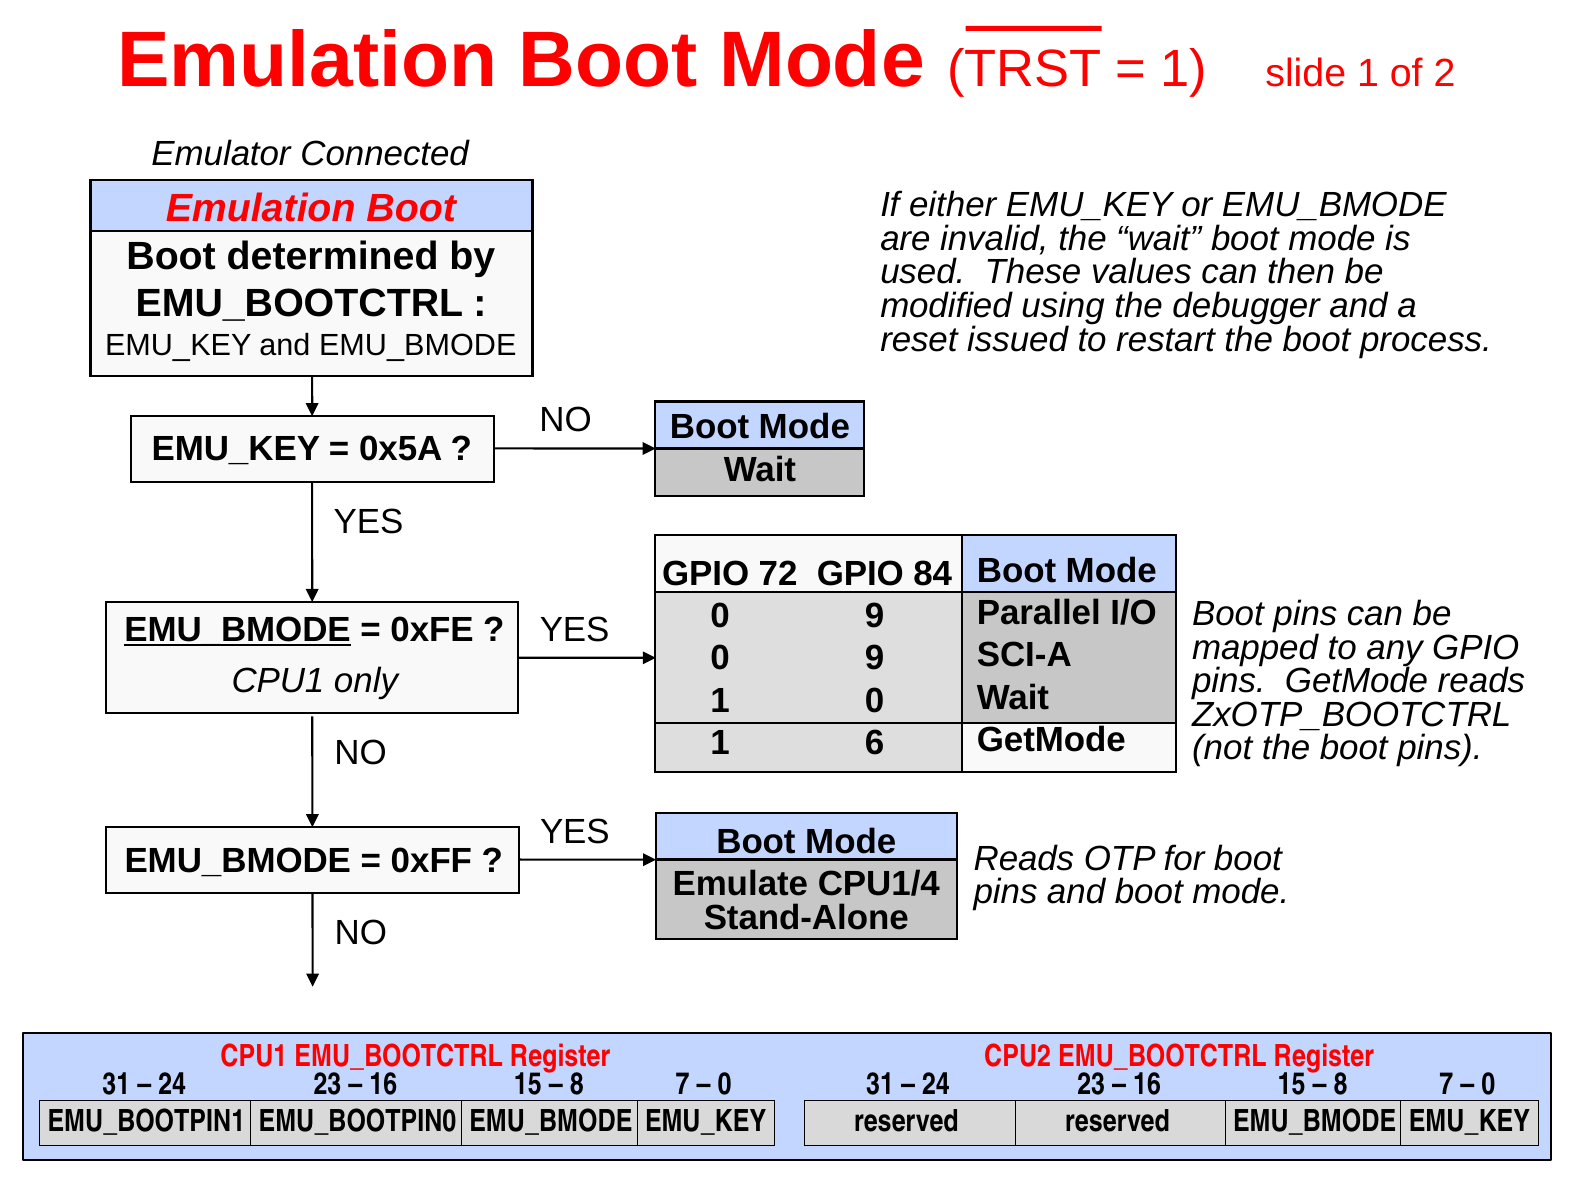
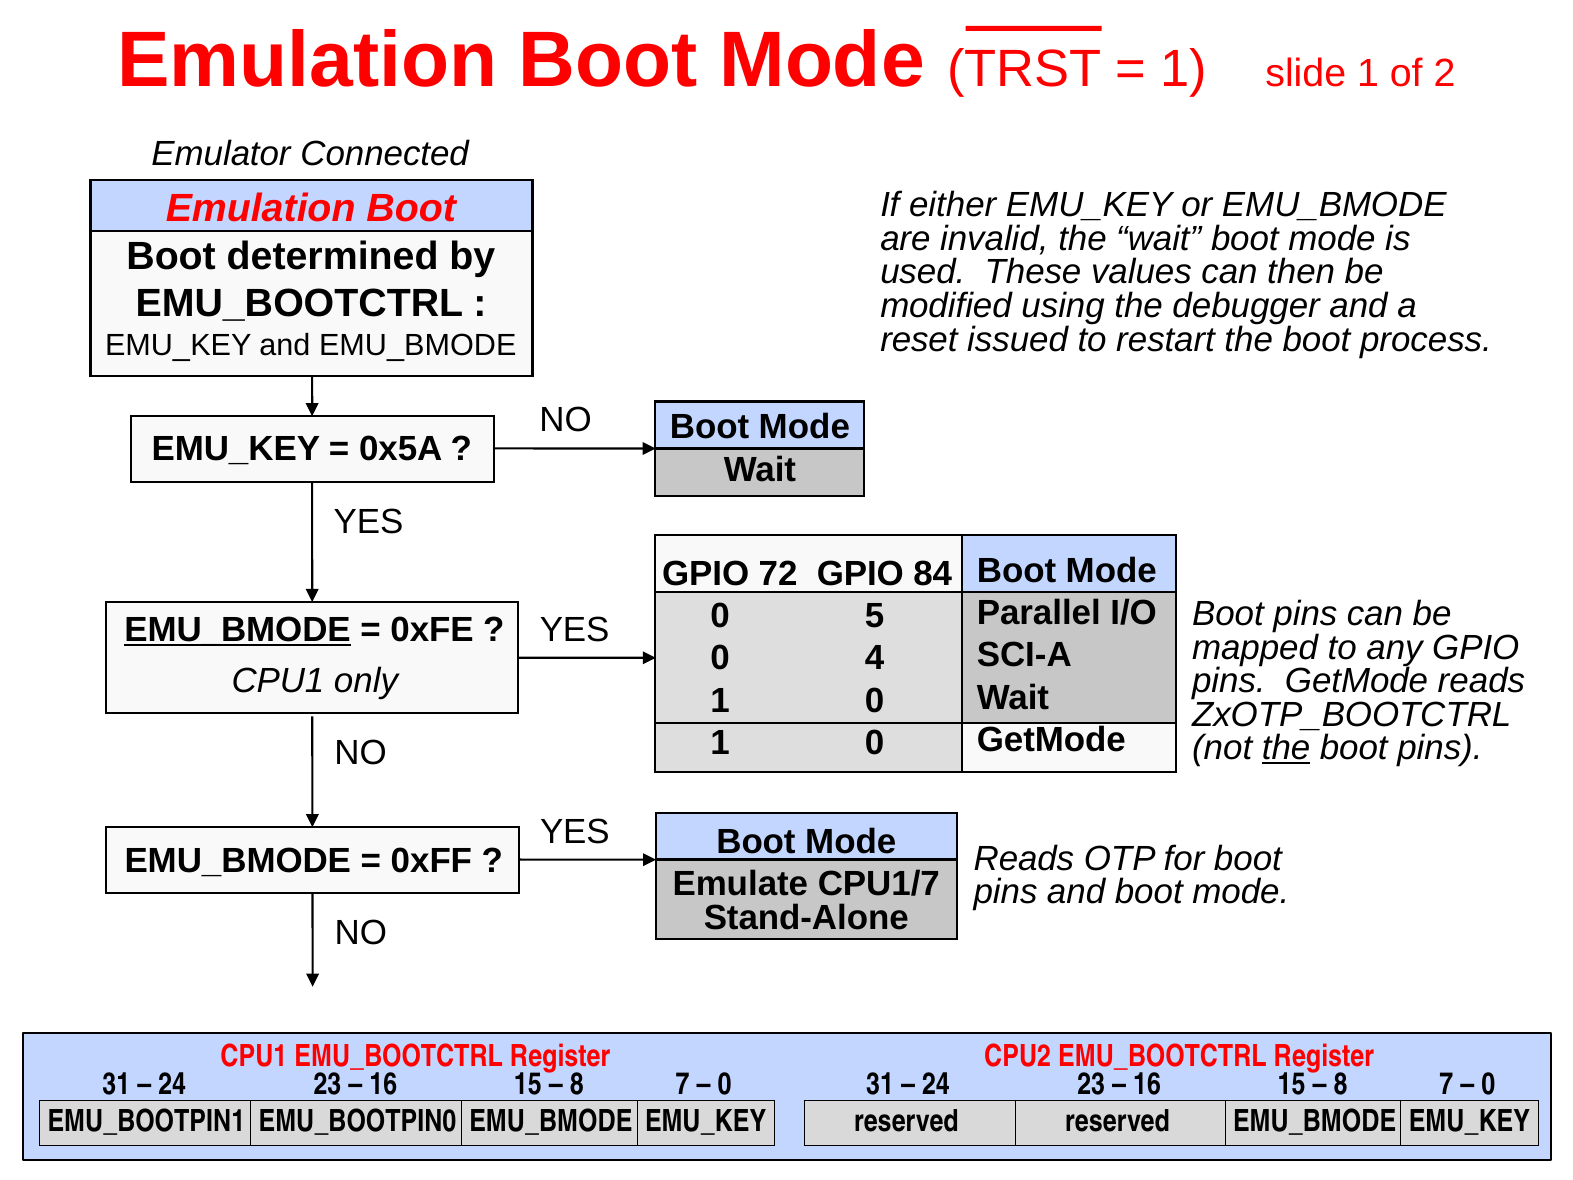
9: 9 -> 5 (874, 616)
9: 9 -> 4 (874, 658)
6: 6 -> 0 (874, 743)
the underline: none -> present (1286, 748)
CPU1/4: CPU1/4 -> CPU1/7 (879, 884)
